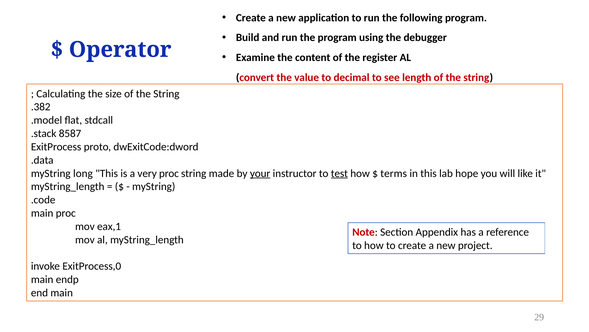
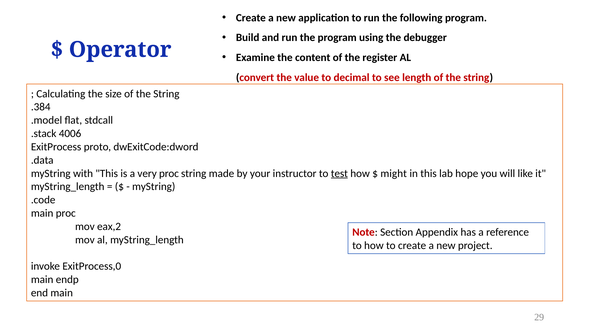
.382: .382 -> .384 (41, 107)
8587: 8587 -> 4006 (70, 133)
long: long -> with (83, 173)
your underline: present -> none (260, 173)
terms: terms -> might (394, 173)
eax,1: eax,1 -> eax,2 (109, 226)
